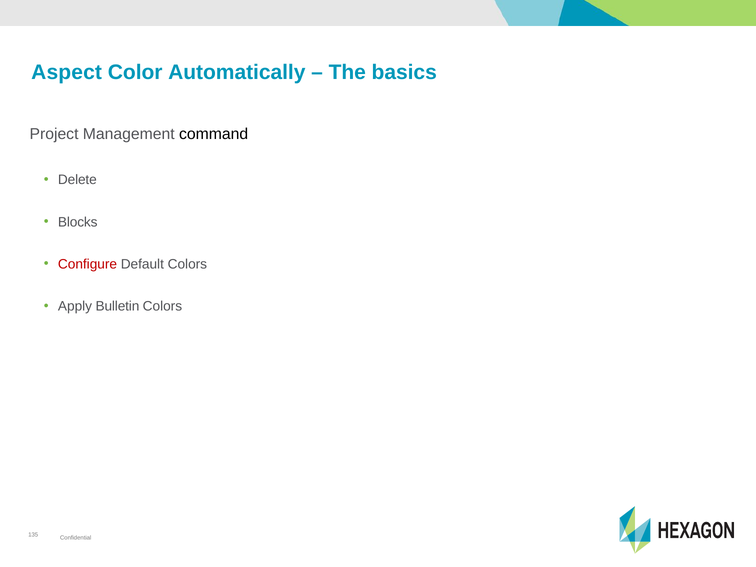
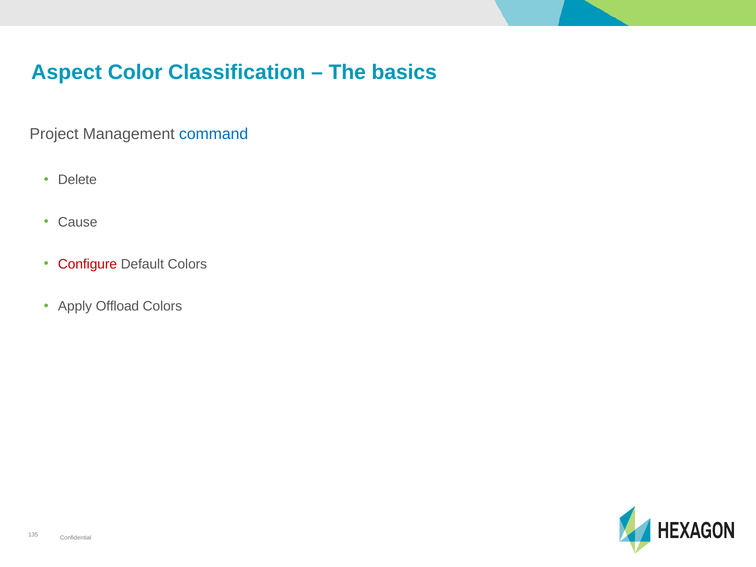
Automatically: Automatically -> Classification (237, 72)
command colour: black -> blue (214, 134)
Blocks: Blocks -> Cause (78, 222)
Bulletin: Bulletin -> Offload (117, 306)
